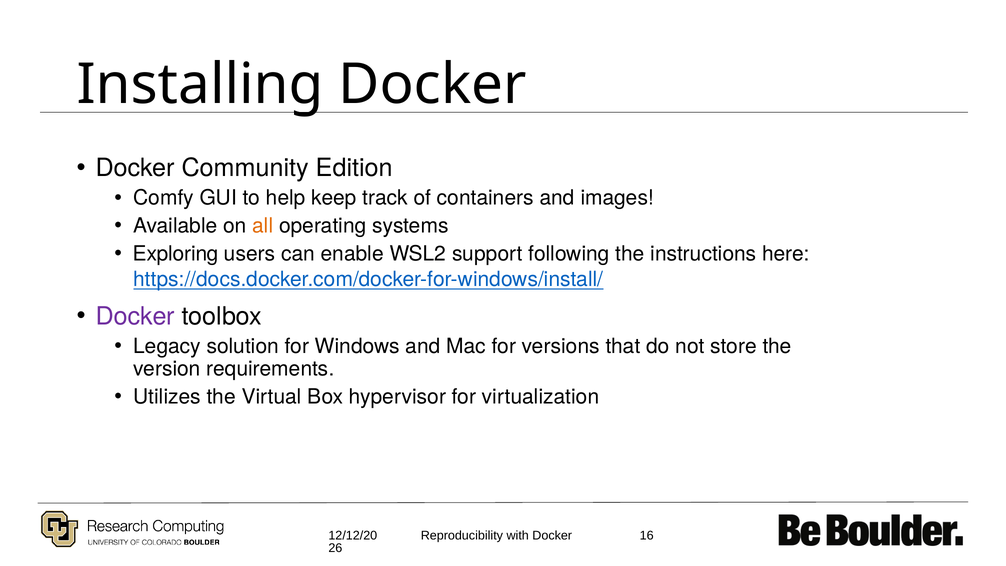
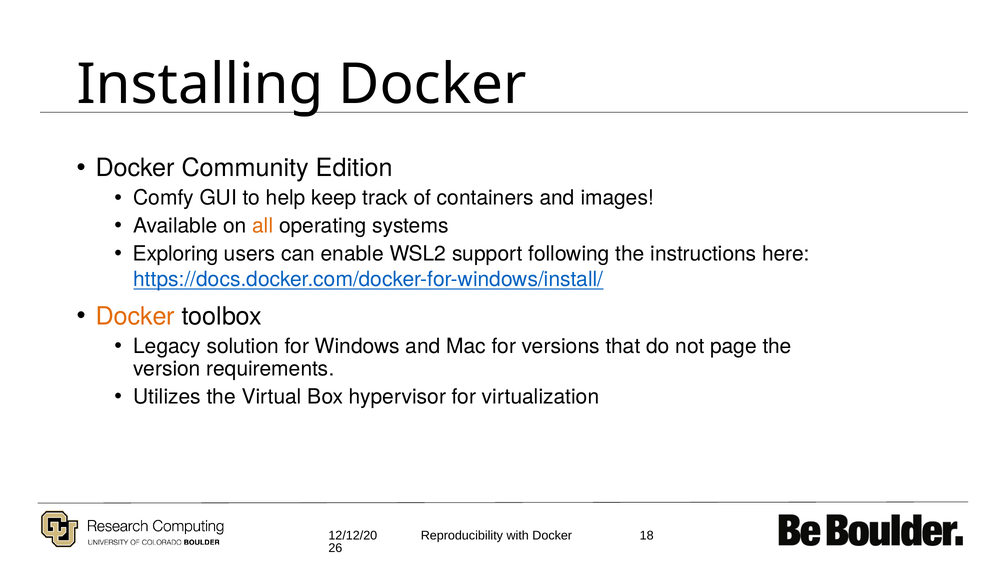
Docker colour: purple -> orange (135, 316)
store: store -> page (733, 346)
16: 16 -> 18 (647, 535)
